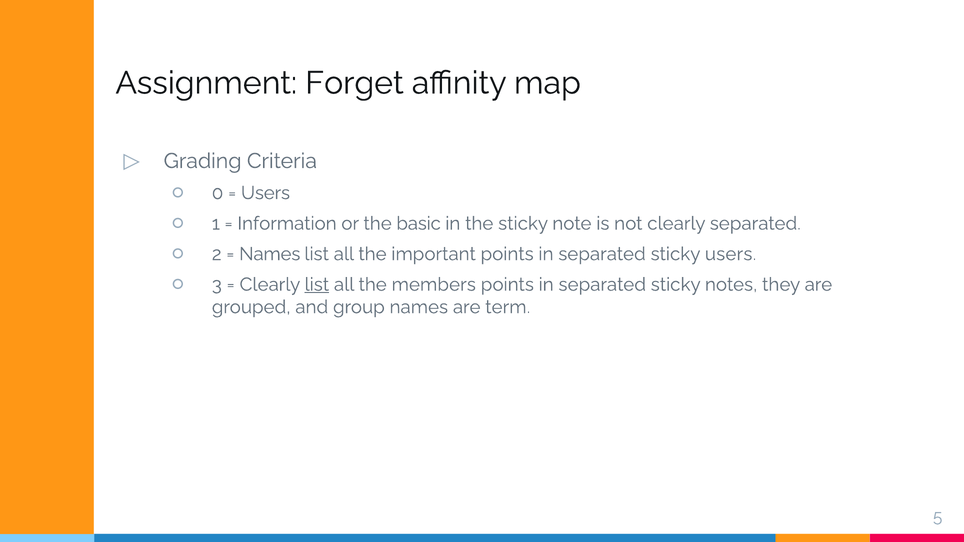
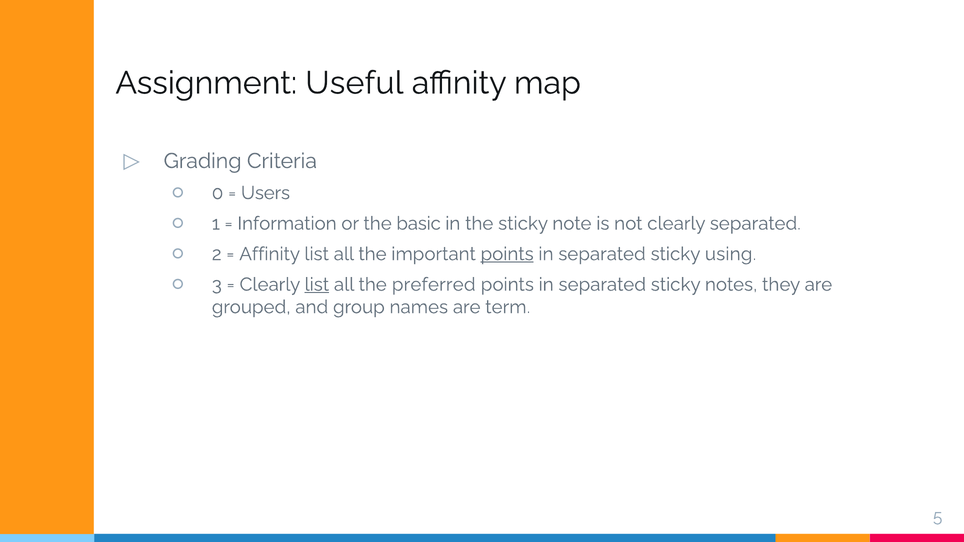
Forget: Forget -> Useful (354, 83)
Names: Names -> Affinity (270, 254)
points underline: none -> present (507, 254)
sticky users: users -> using (730, 254)
members: members -> preferred (434, 285)
